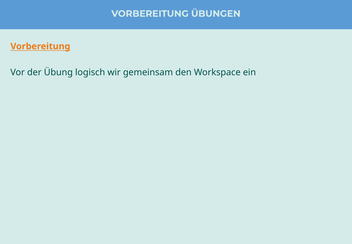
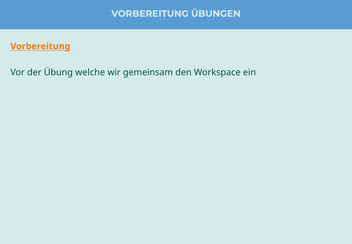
logisch: logisch -> welche (90, 72)
